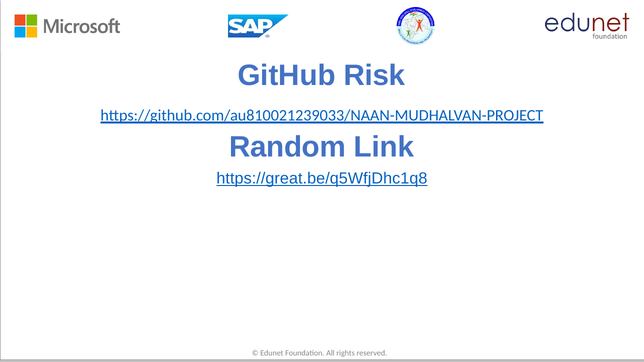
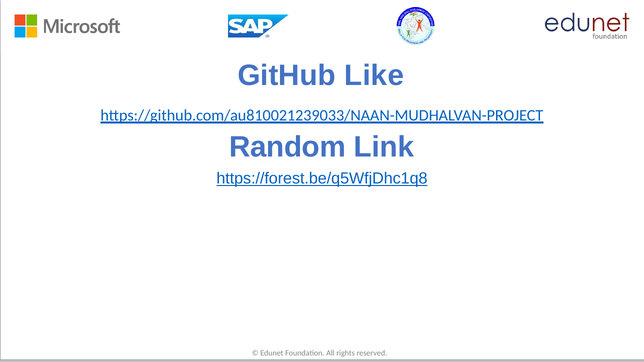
Risk: Risk -> Like (374, 76)
https://great.be/q5WfjDhc1q8: https://great.be/q5WfjDhc1q8 -> https://forest.be/q5WfjDhc1q8 (322, 178)
